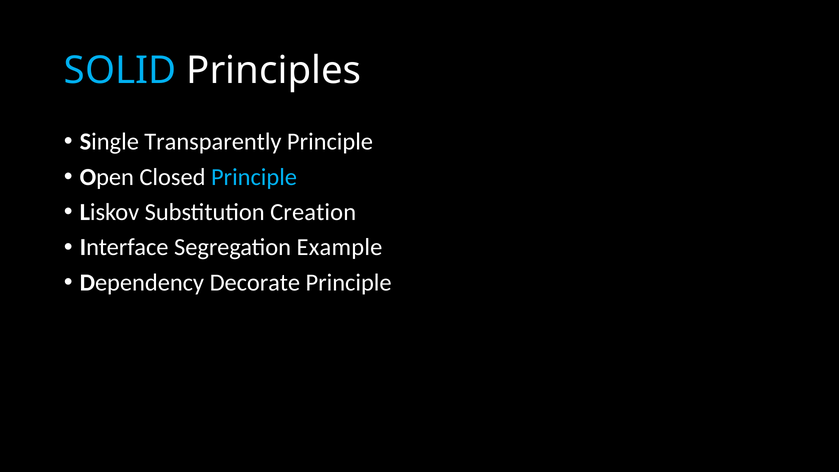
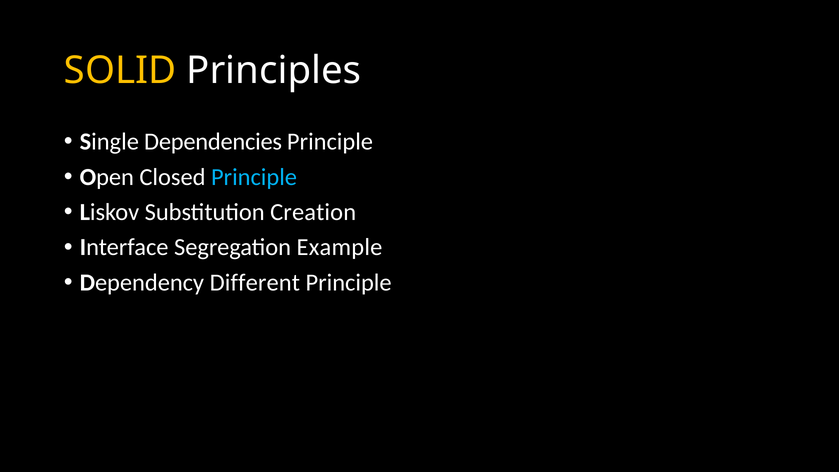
SOLID colour: light blue -> yellow (120, 70)
Transparently: Transparently -> Dependencies (213, 142)
Decorate: Decorate -> Different (255, 283)
